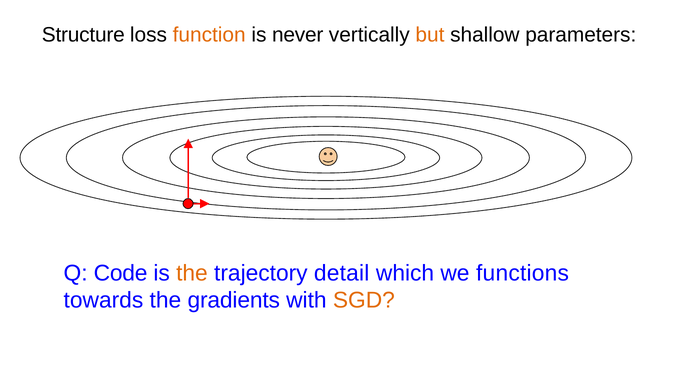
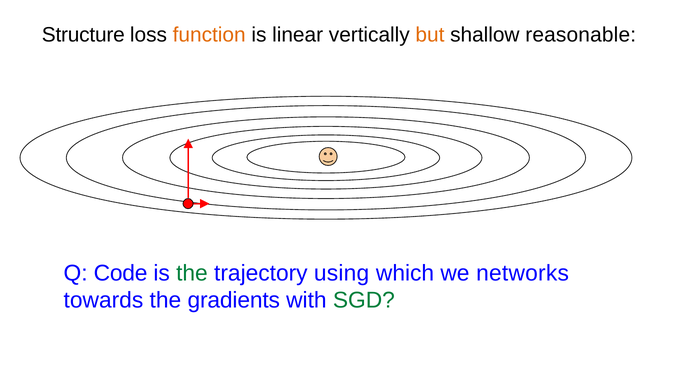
never: never -> linear (298, 35)
parameters: parameters -> reasonable (581, 35)
the colour: orange -> green (192, 273)
detail: detail -> using (342, 273)
functions: functions -> networks (523, 273)
SGD colour: orange -> green (364, 301)
